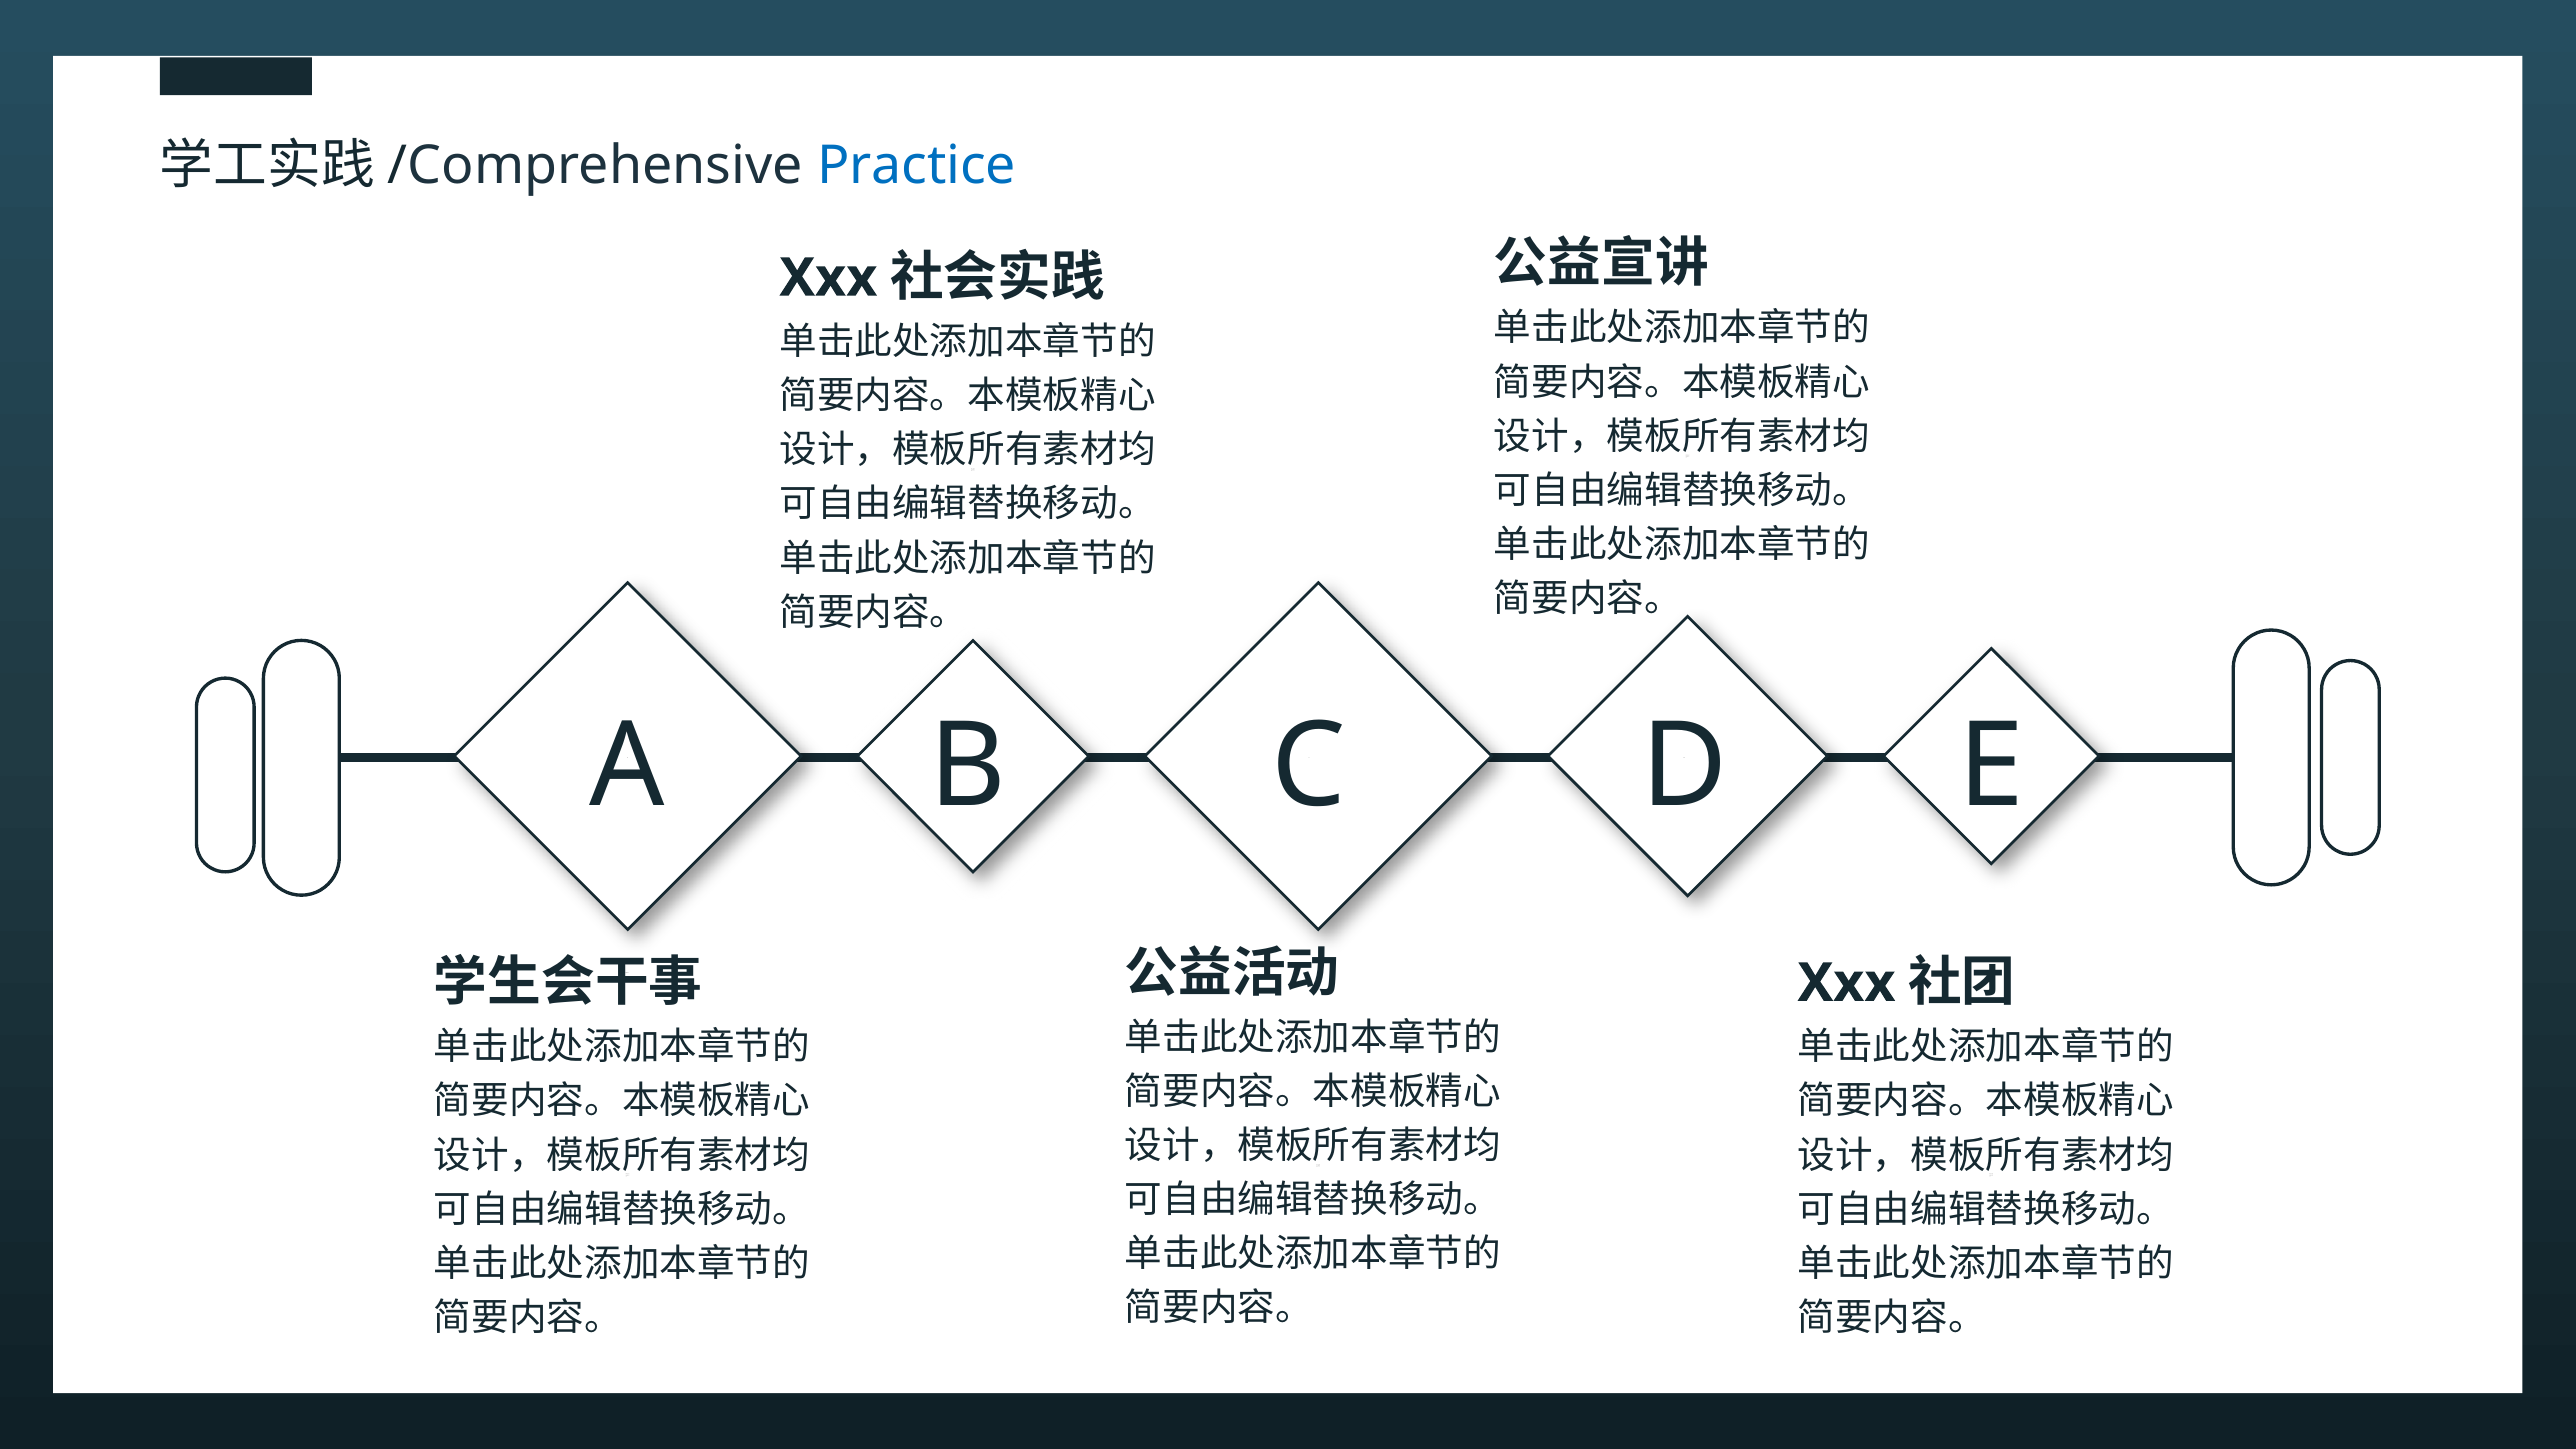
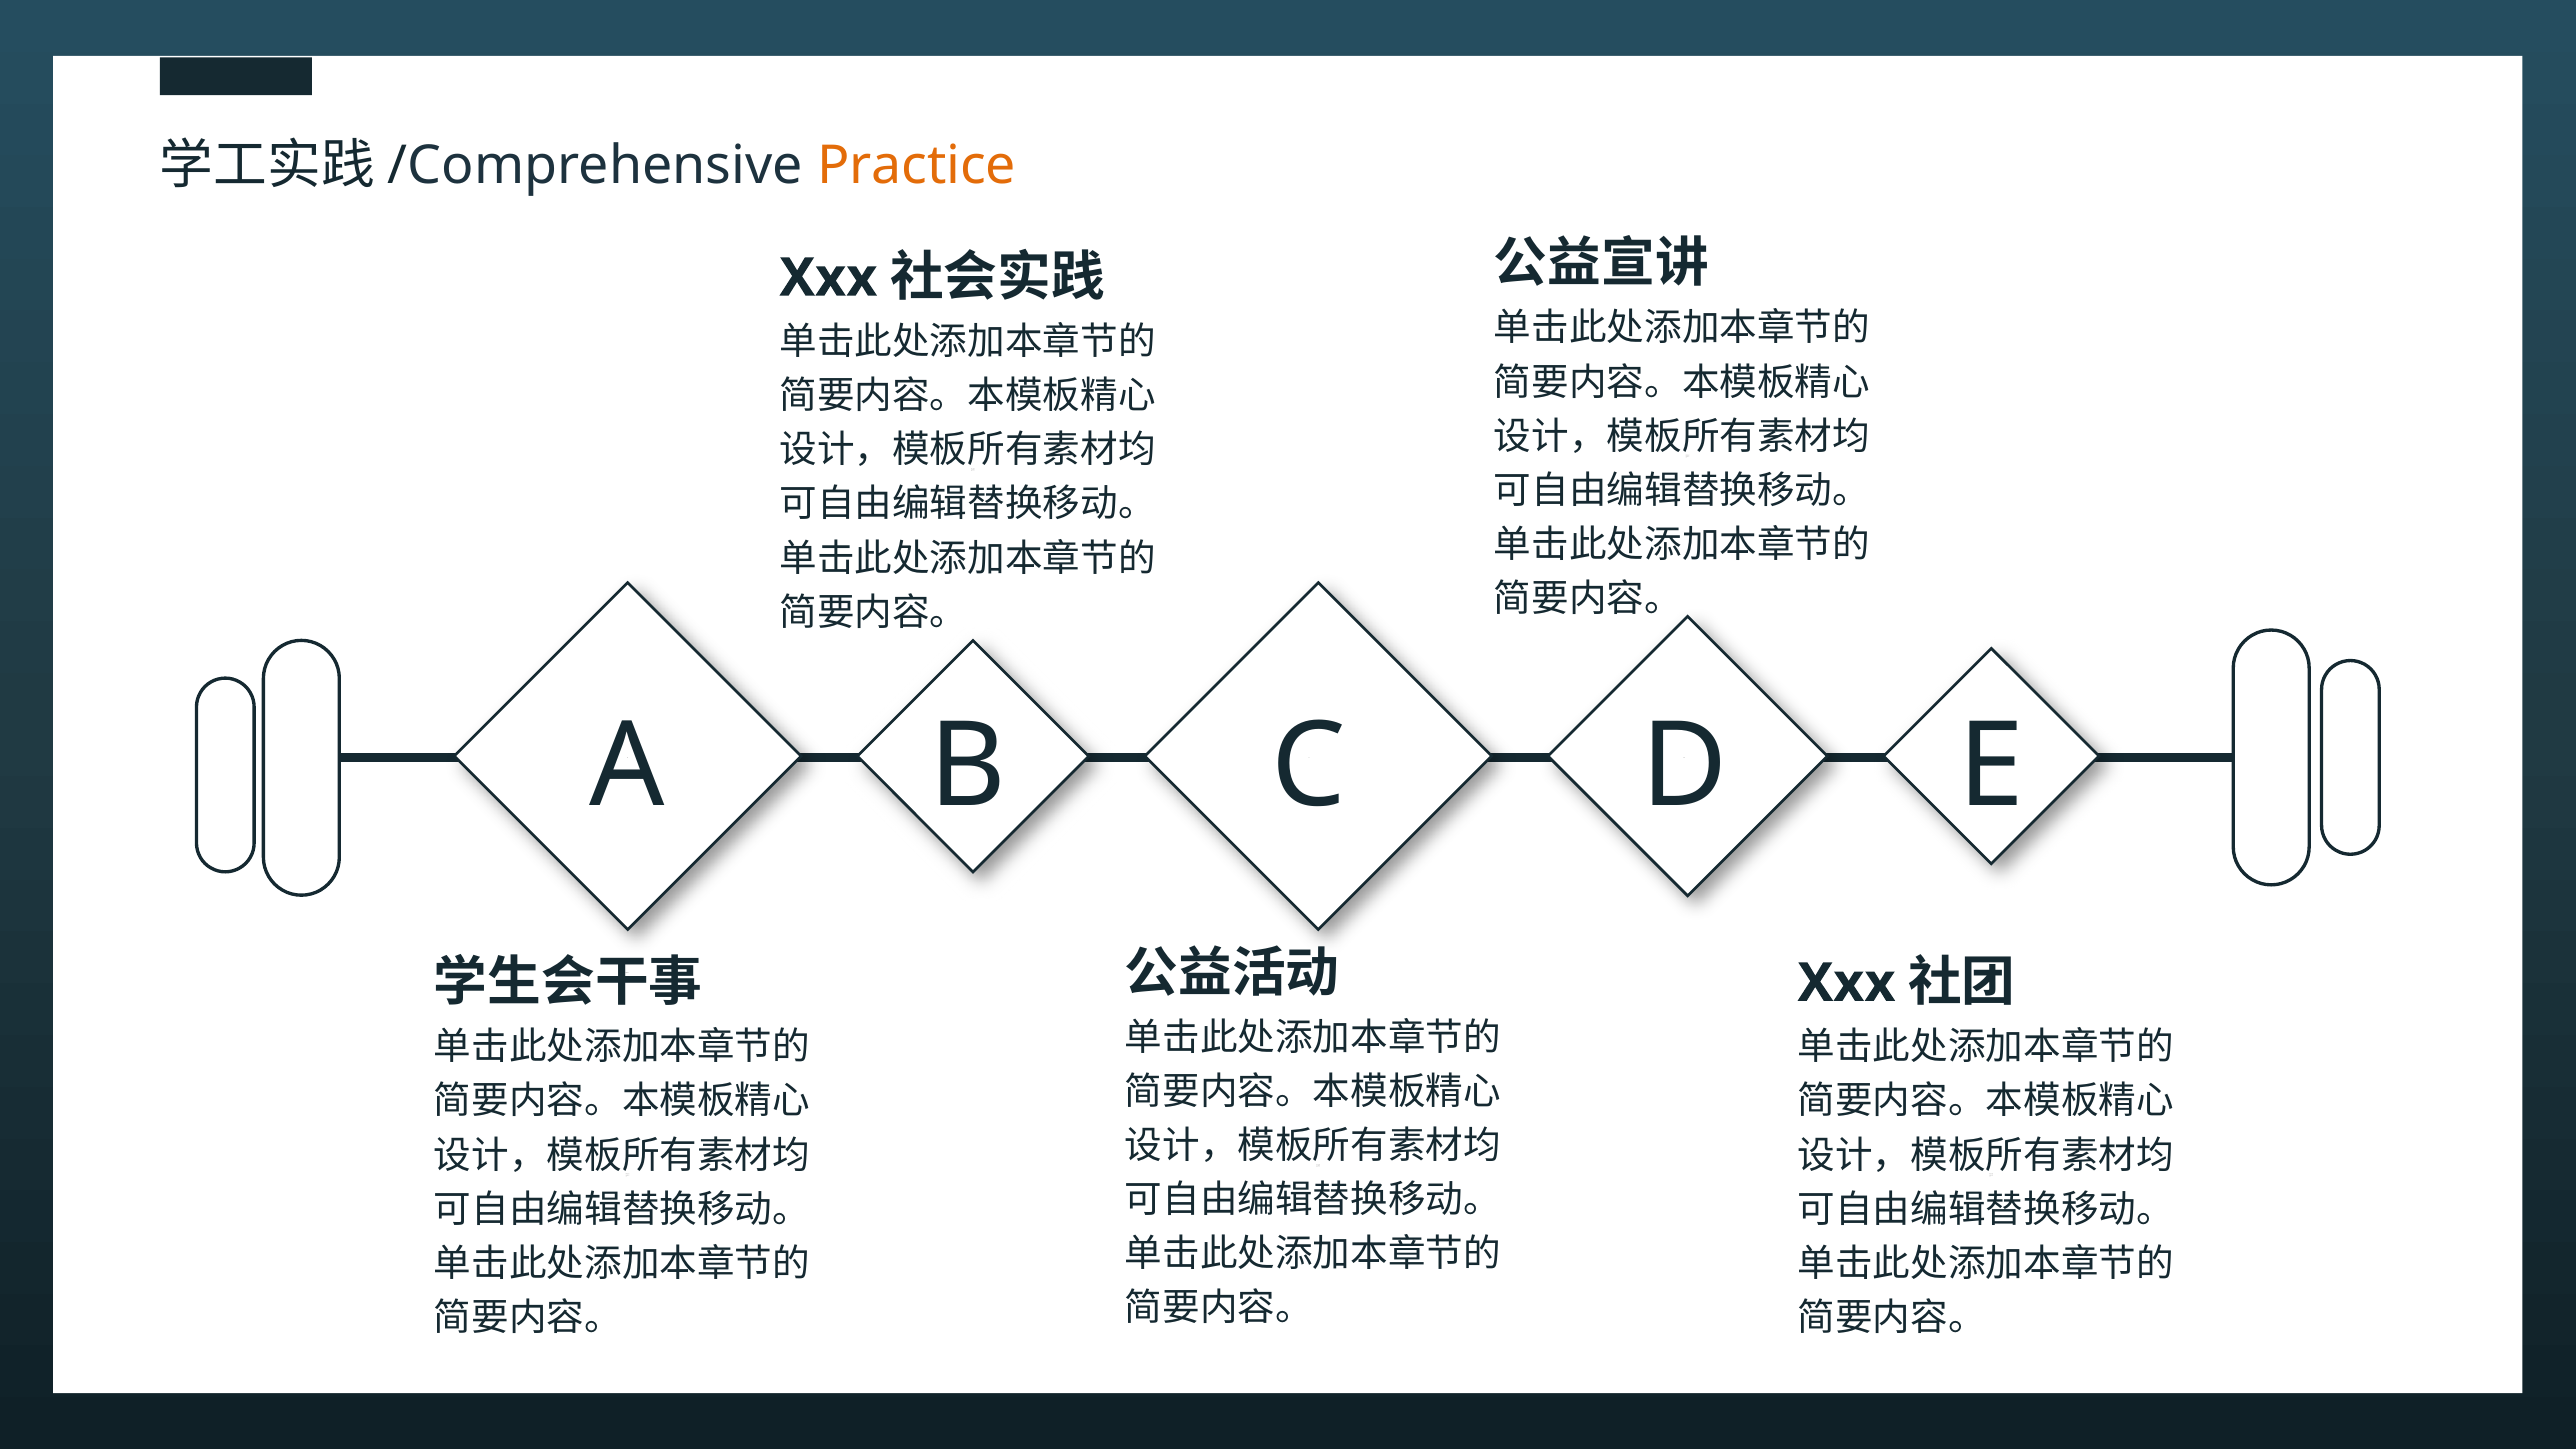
Practice colour: blue -> orange (917, 166)
